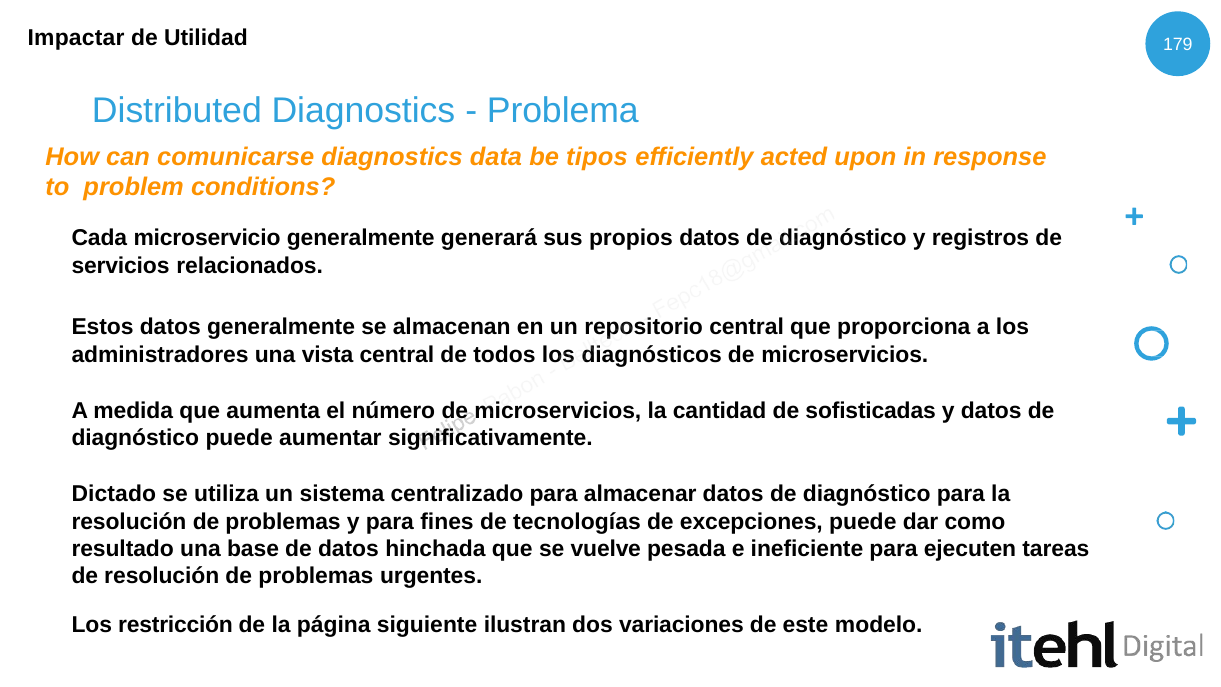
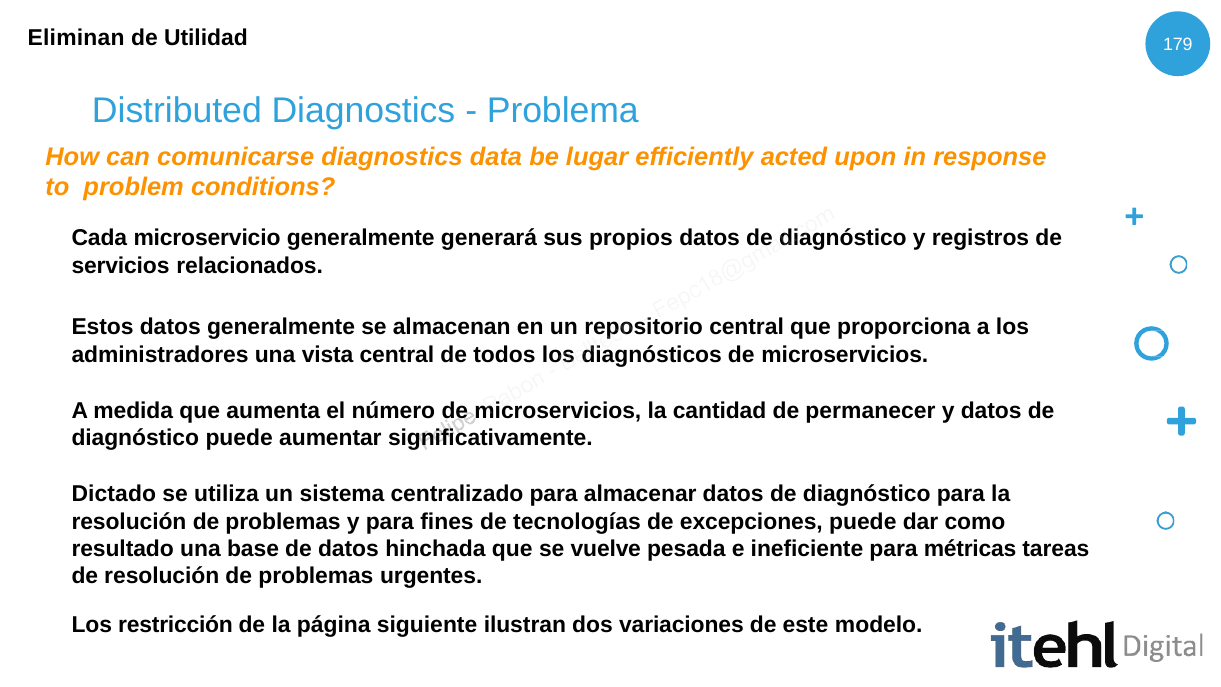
Impactar: Impactar -> Eliminan (76, 38)
tipos: tipos -> lugar (597, 157)
sofisticadas: sofisticadas -> permanecer (871, 411)
ejecuten: ejecuten -> métricas (970, 549)
